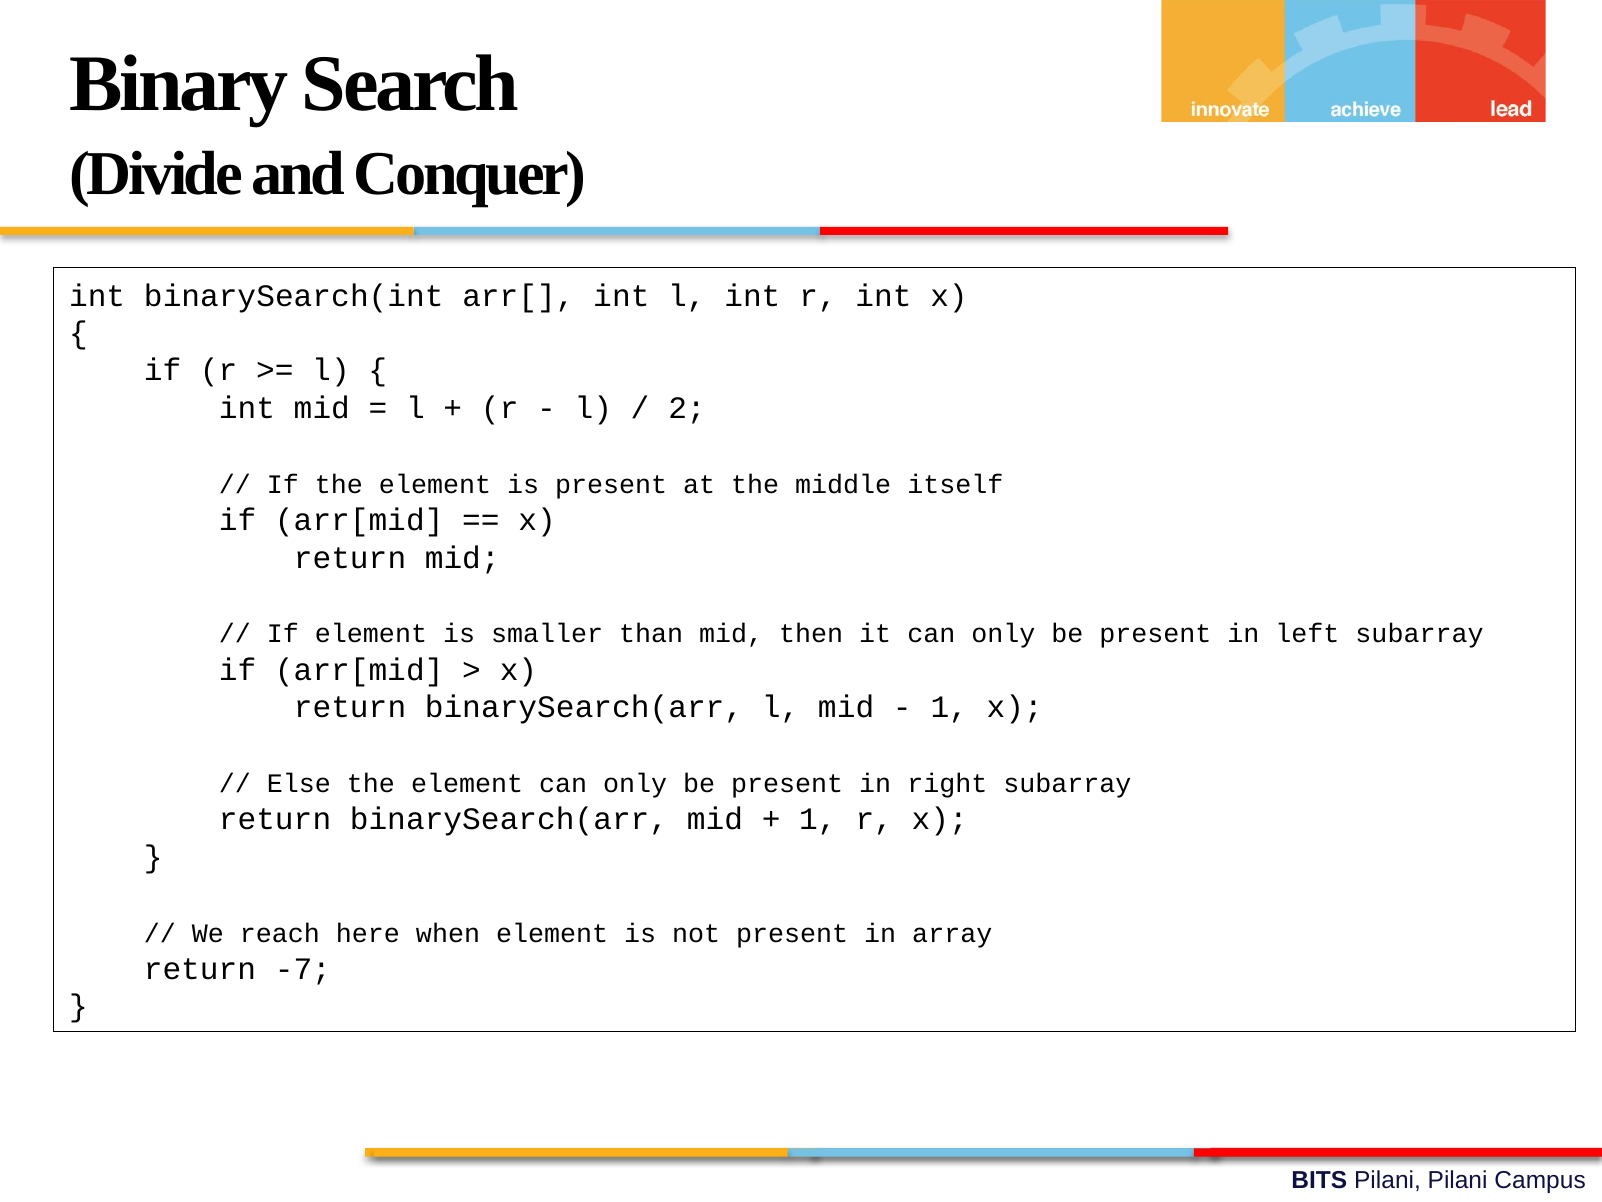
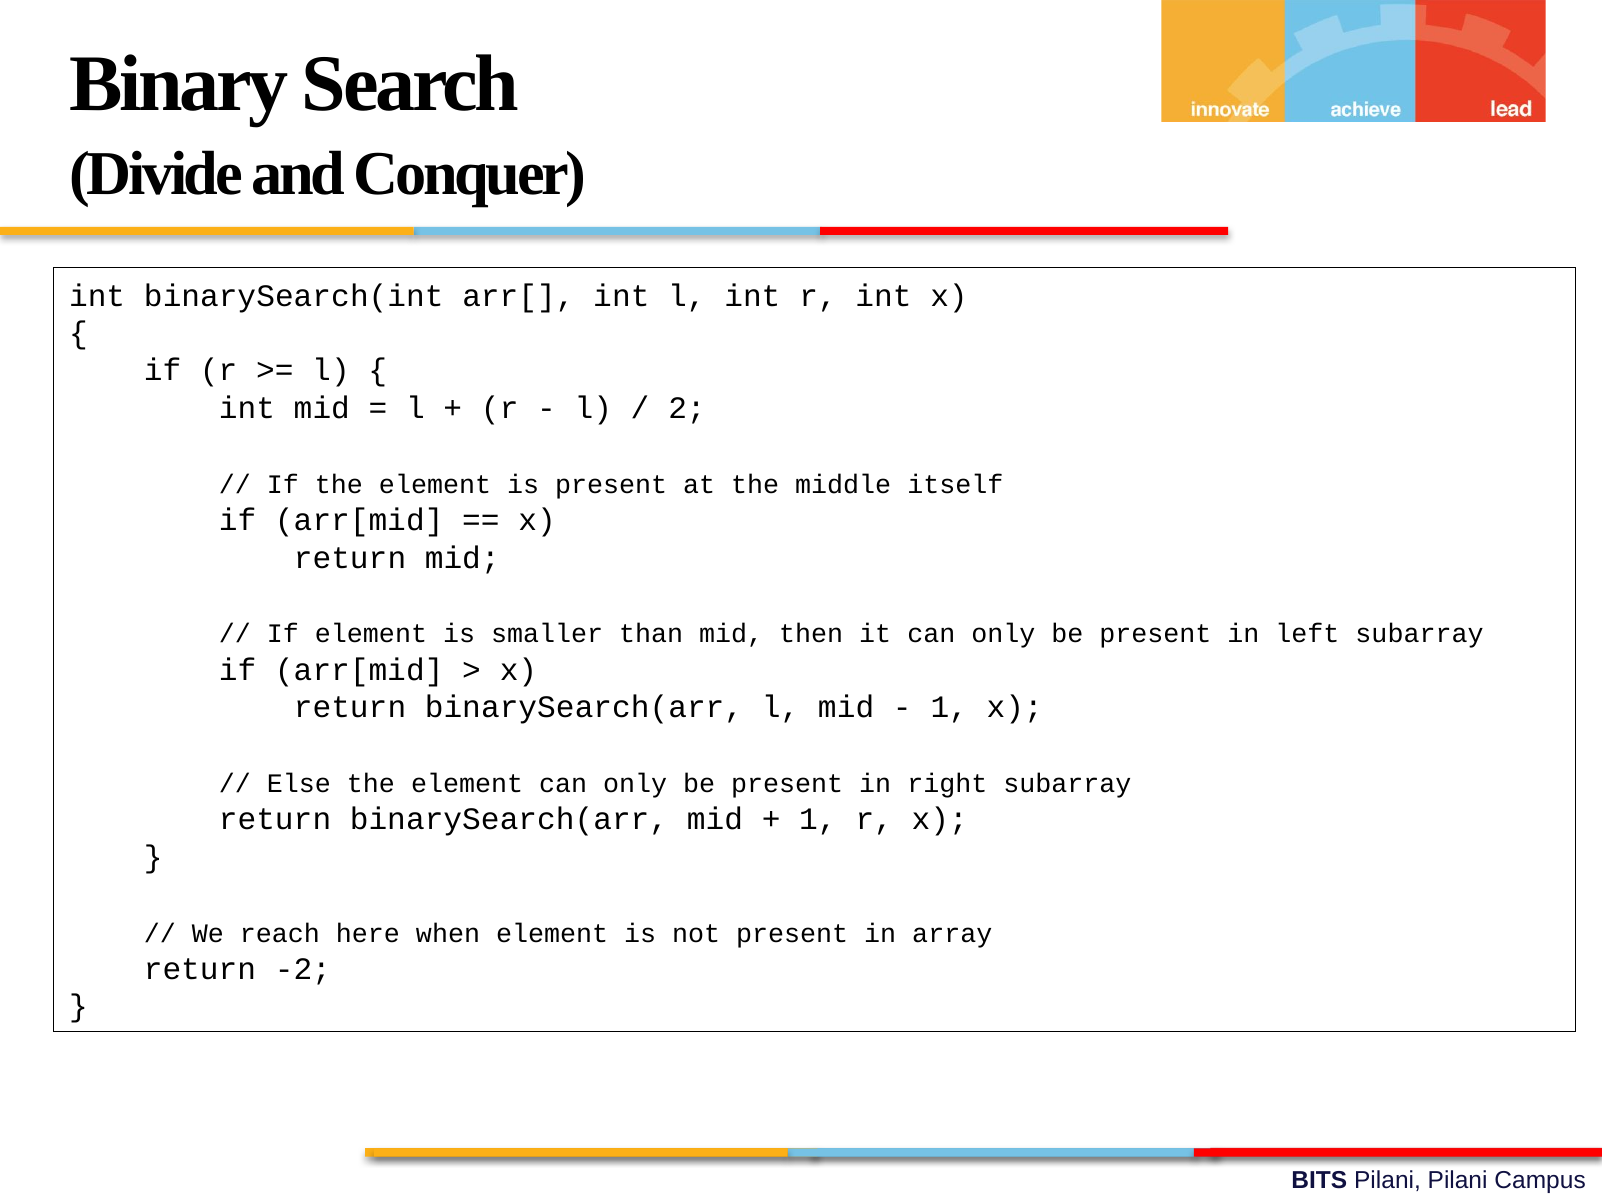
-7: -7 -> -2 (303, 969)
